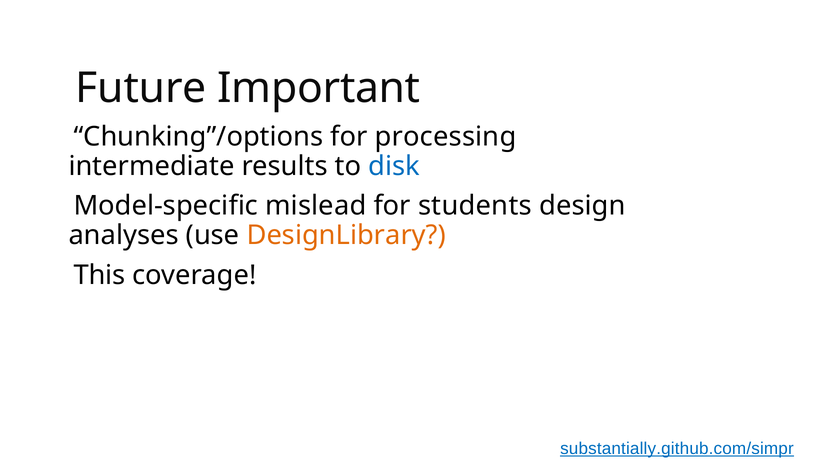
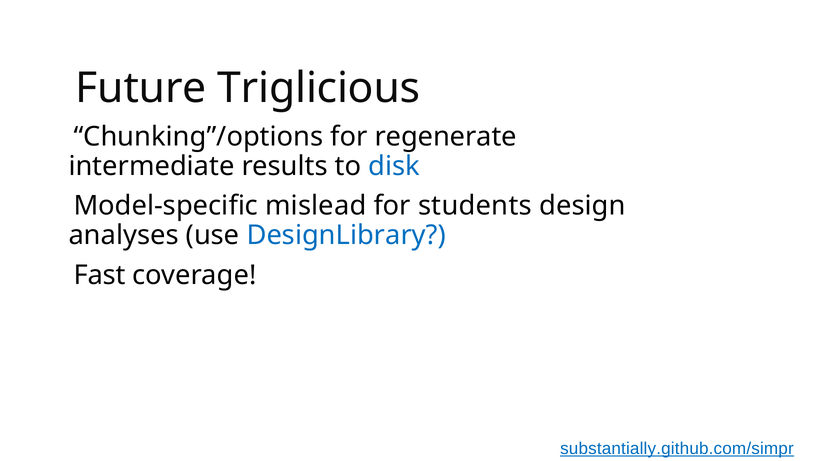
Important: Important -> Triglicious (319, 88)
processing: processing -> regenerate (446, 137)
DesignLibrary colour: orange -> blue (346, 236)
This: This -> Fast (99, 275)
